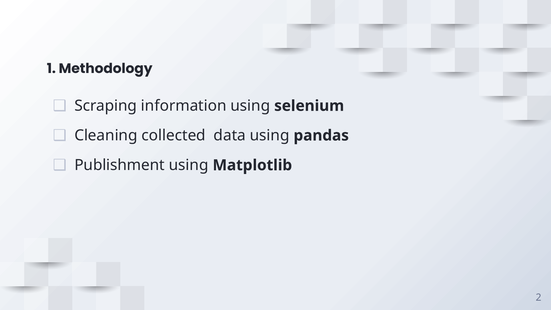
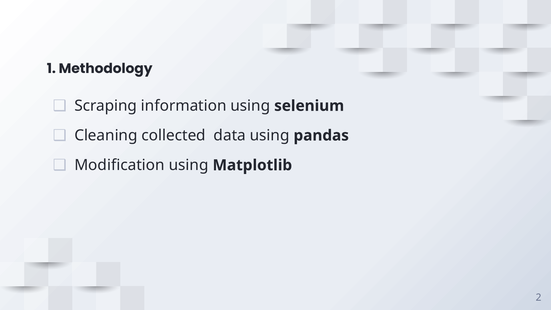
Publishment: Publishment -> Modification (120, 165)
